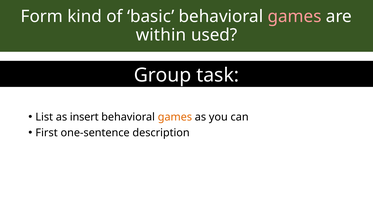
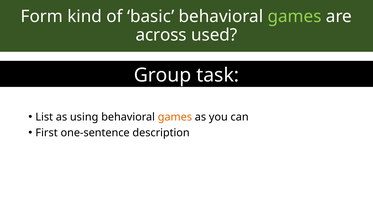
games colour: pink -> light green (295, 17)
within: within -> across (161, 35)
insert: insert -> using (84, 117)
